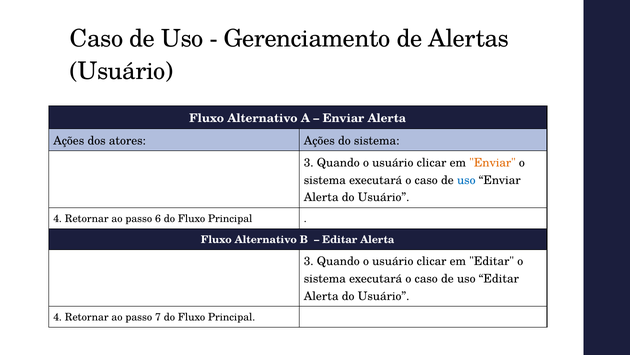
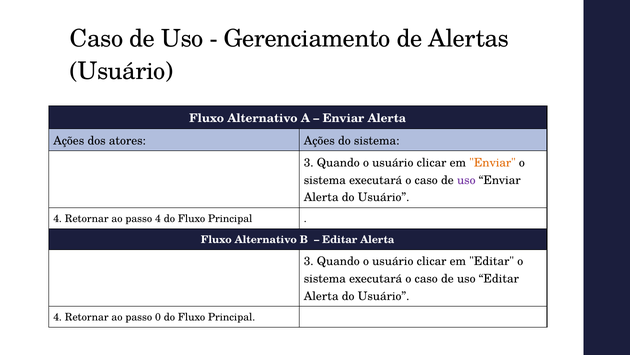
uso colour: blue -> purple (466, 180)
passo 6: 6 -> 4 (158, 218)
7: 7 -> 0 (158, 317)
